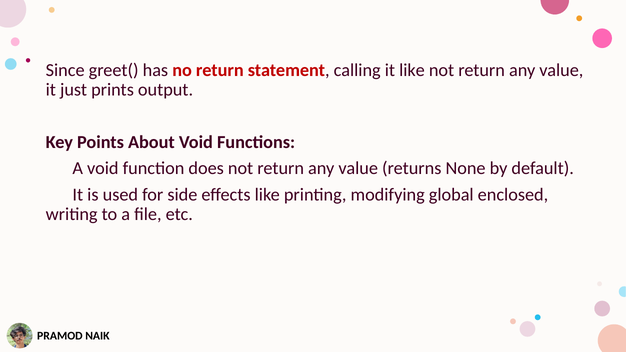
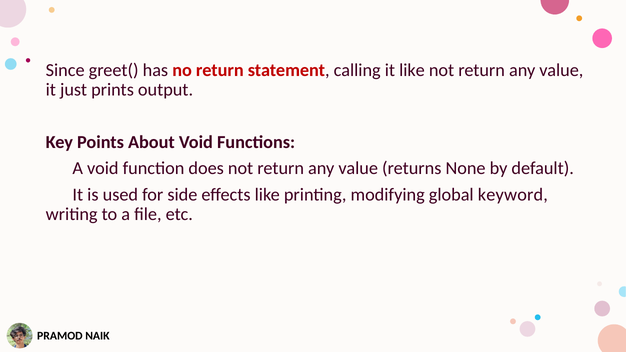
enclosed: enclosed -> keyword (513, 195)
